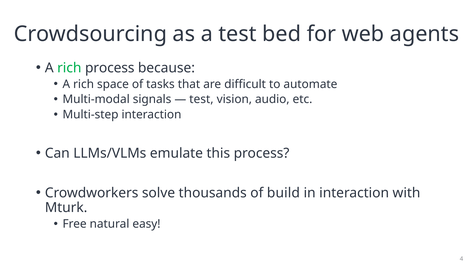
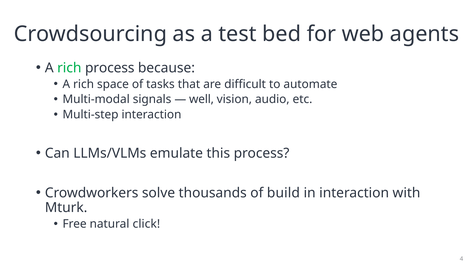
test: test -> well (202, 99)
easy: easy -> click (146, 224)
